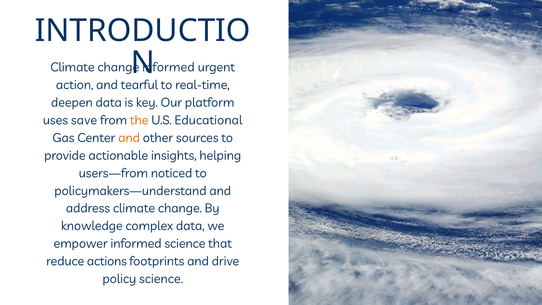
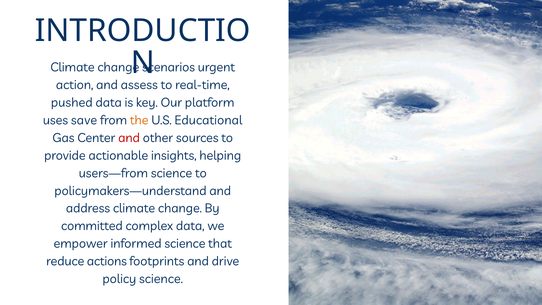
change informed: informed -> scenarios (169, 67)
tearful: tearful -> assess (139, 85)
deepen: deepen -> pushed (72, 103)
and colour: orange -> red (129, 138)
users—from noticed: noticed -> science (172, 173)
knowledge: knowledge -> committed (92, 226)
